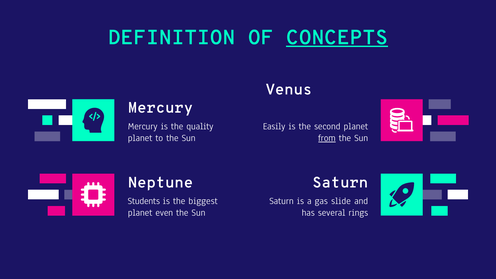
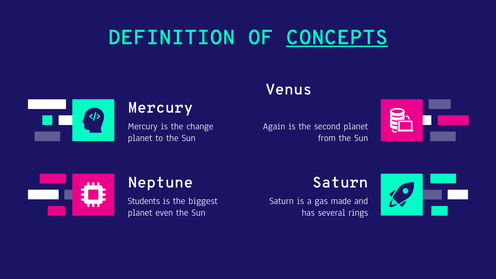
quality: quality -> change (200, 126)
Easily: Easily -> Again (274, 126)
from underline: present -> none (327, 138)
slide: slide -> made (341, 201)
